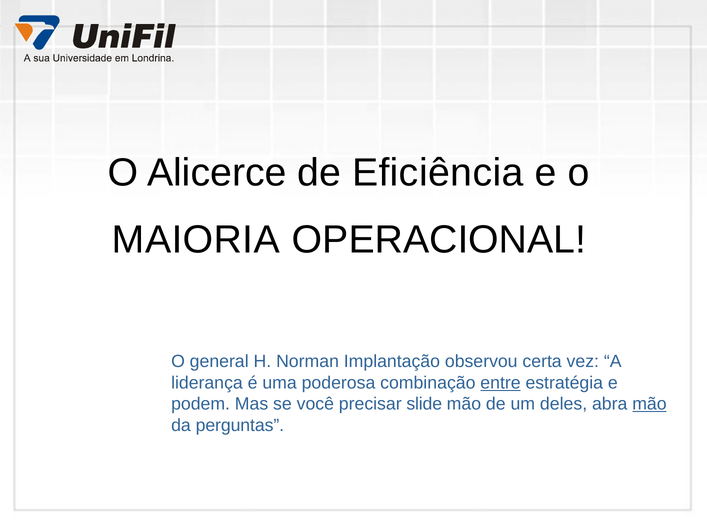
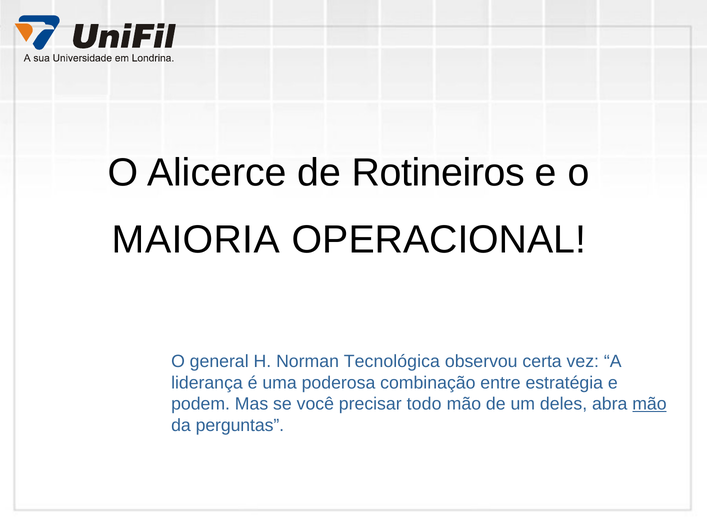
Eficiência: Eficiência -> Rotineiros (438, 172)
Implantação: Implantação -> Tecnológica (392, 361)
entre underline: present -> none (500, 382)
slide: slide -> todo (424, 403)
